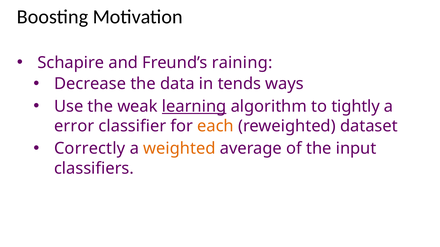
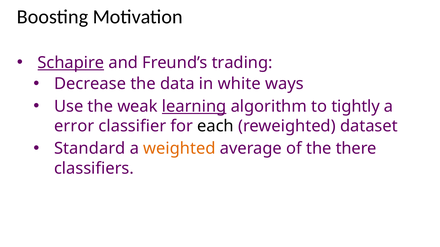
Schapire underline: none -> present (71, 63)
raining: raining -> trading (242, 63)
tends: tends -> white (239, 84)
each colour: orange -> black (216, 126)
Correctly: Correctly -> Standard (90, 149)
input: input -> there (356, 149)
